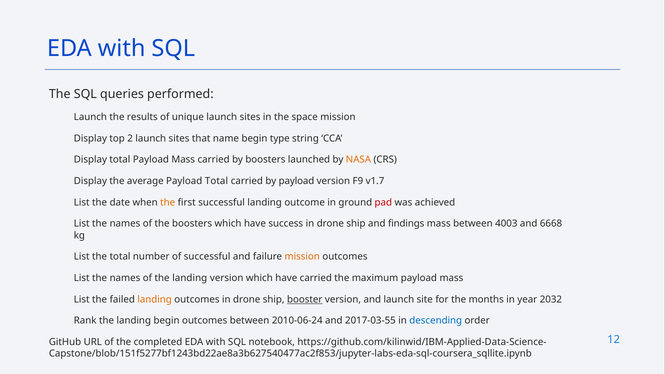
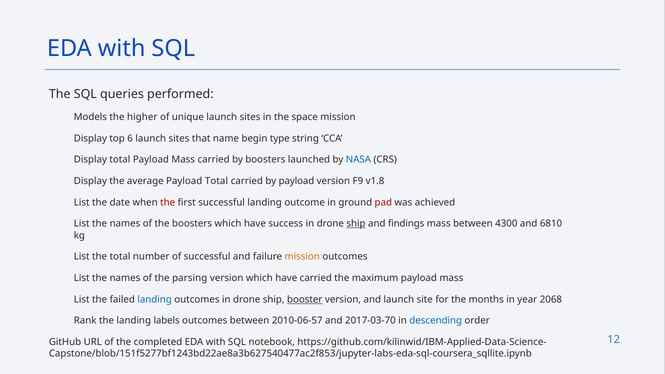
Launch: Launch -> Models (90, 117)
results: results -> higher (142, 117)
2: 2 -> 6 (130, 138)
NASA colour: orange -> blue (358, 160)
v1.7: v1.7 -> v1.8 (375, 181)
the colour: orange -> red (168, 202)
ship underline: none -> present (356, 224)
4003: 4003 -> 4300 (506, 224)
6668: 6668 -> 6810 (551, 224)
of the landing: landing -> parsing (190, 278)
landing colour: orange -> blue (155, 299)
2032: 2032 -> 2068 (551, 299)
landing begin: begin -> labels (167, 321)
2010-06-24: 2010-06-24 -> 2010-06-57 (297, 321)
2017-03-55: 2017-03-55 -> 2017-03-70 (370, 321)
